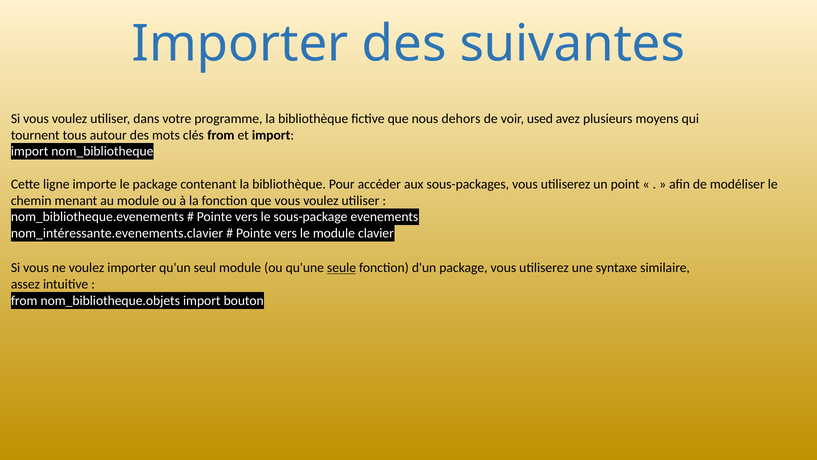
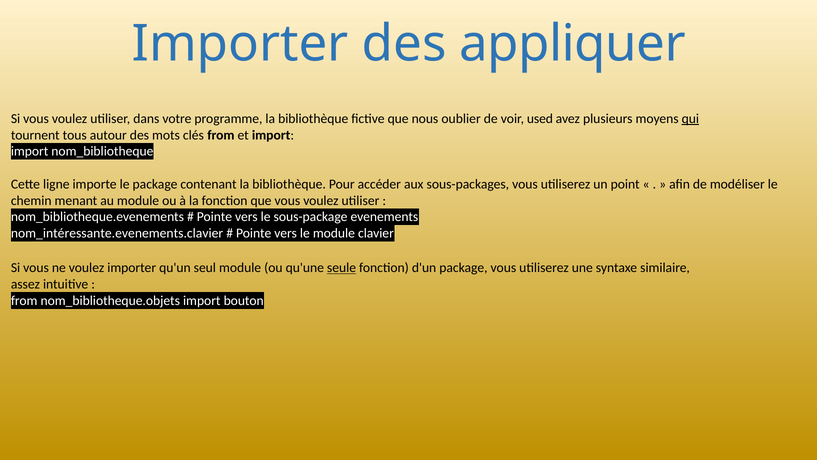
suivantes: suivantes -> appliquer (572, 44)
dehors: dehors -> oublier (461, 119)
qui underline: none -> present (690, 119)
